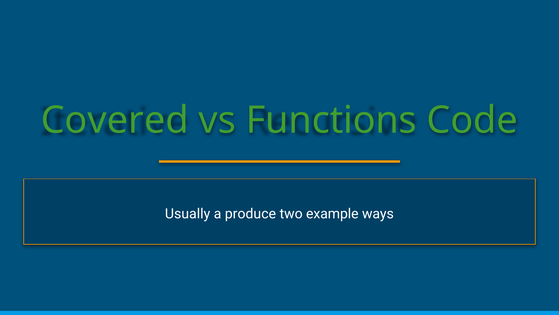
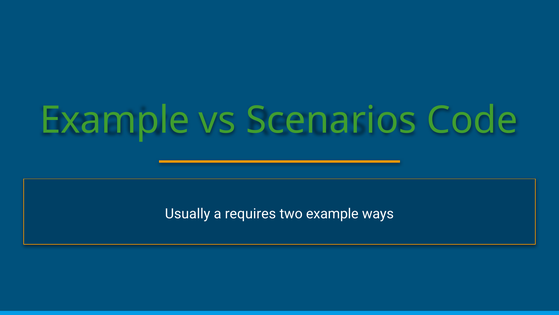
Covered: Covered -> Example (115, 120)
Functions: Functions -> Scenarios (331, 120)
produce: produce -> requires (250, 213)
